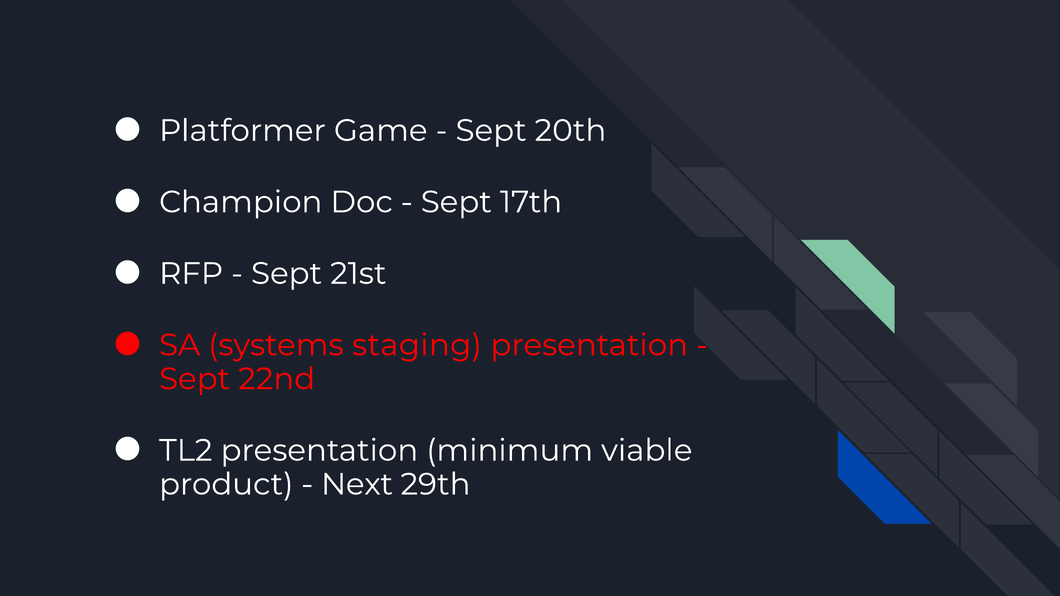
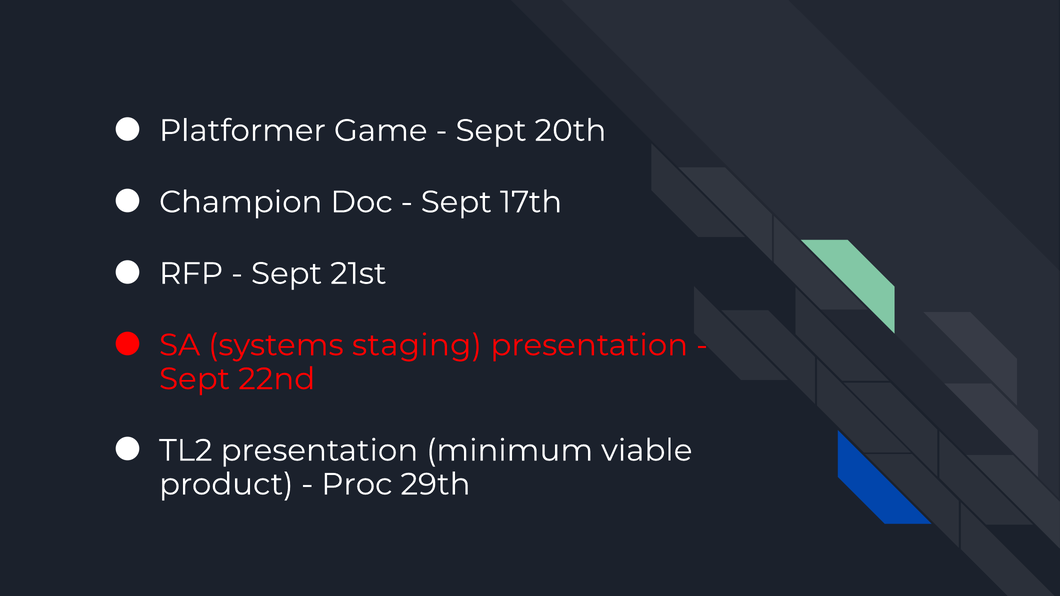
Next: Next -> Proc (357, 485)
